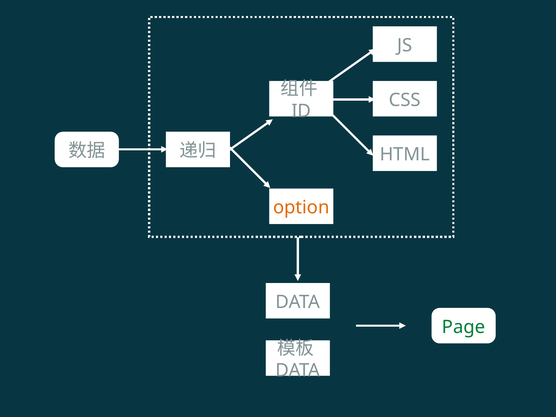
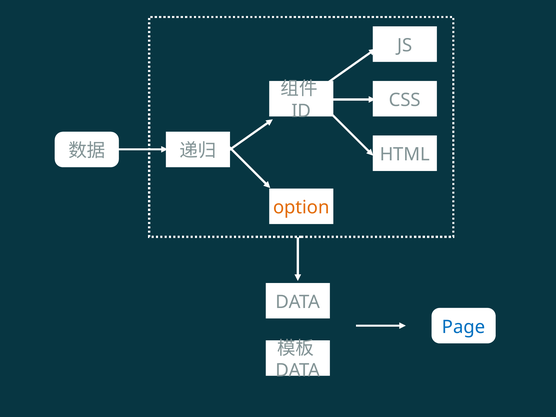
Page colour: green -> blue (464, 327)
